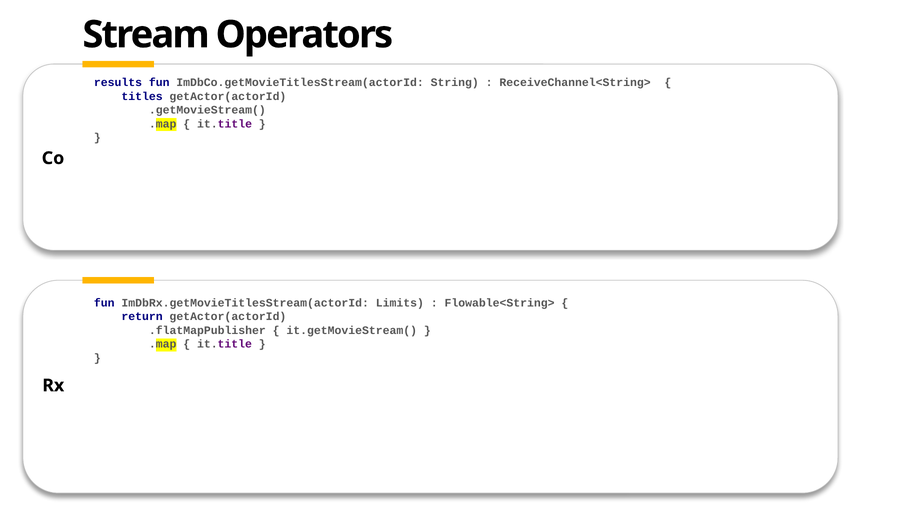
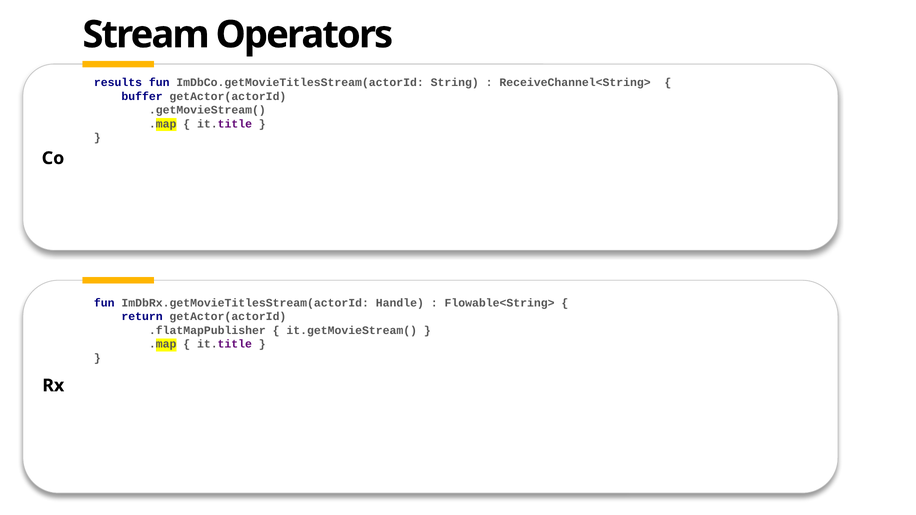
titles: titles -> buffer (142, 96)
Limits: Limits -> Handle (400, 303)
